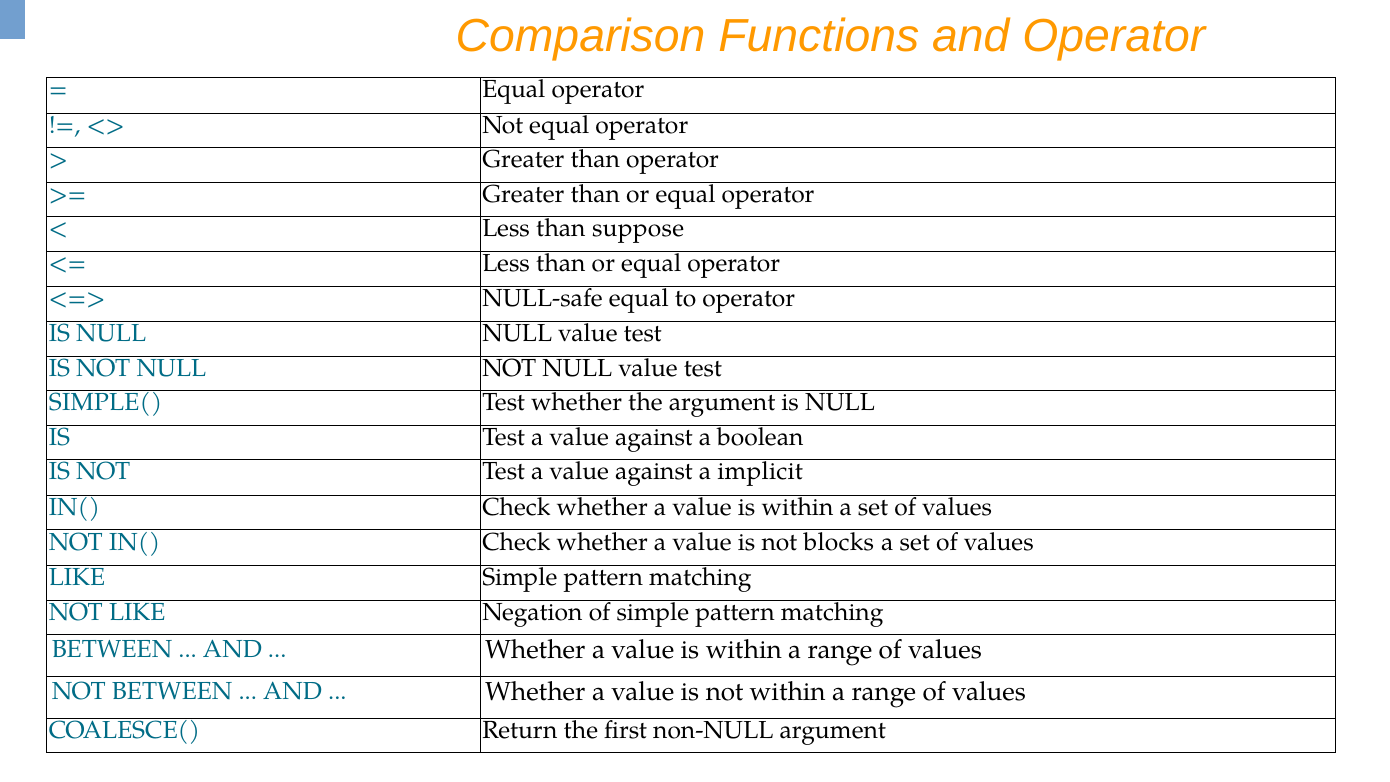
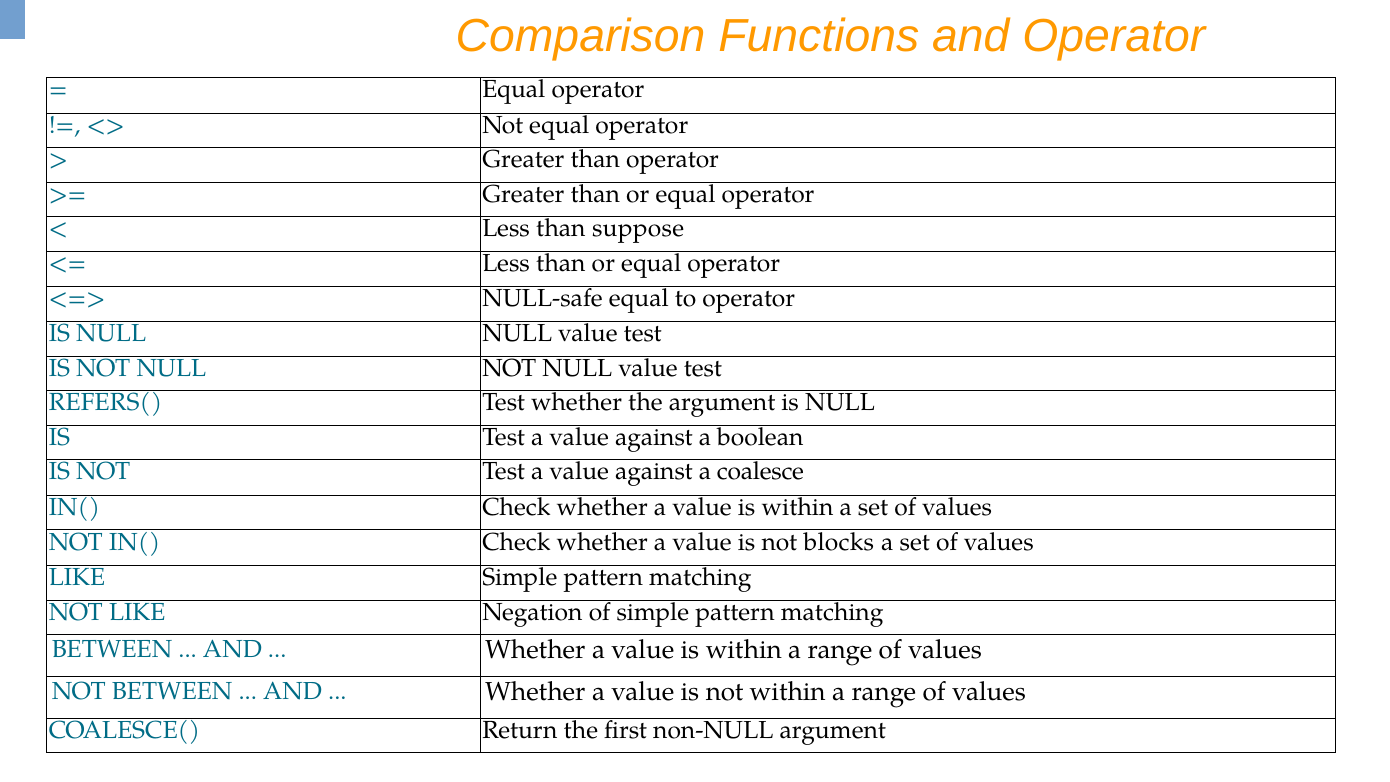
SIMPLE(: SIMPLE( -> REFERS( (106, 403)
implicit: implicit -> coalesce (760, 472)
